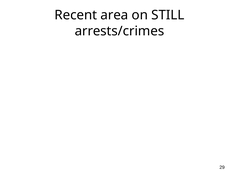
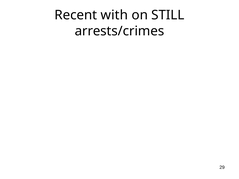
area: area -> with (114, 15)
